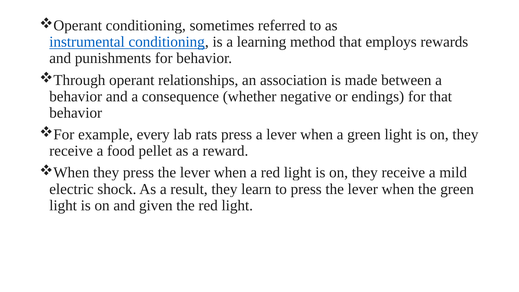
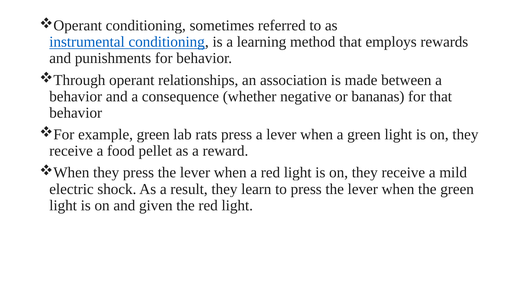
endings: endings -> bananas (378, 96)
example every: every -> green (153, 135)
